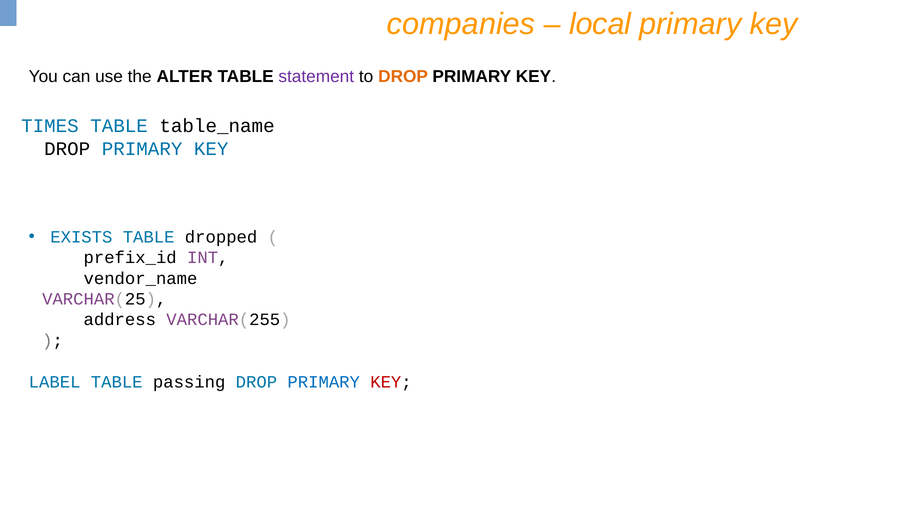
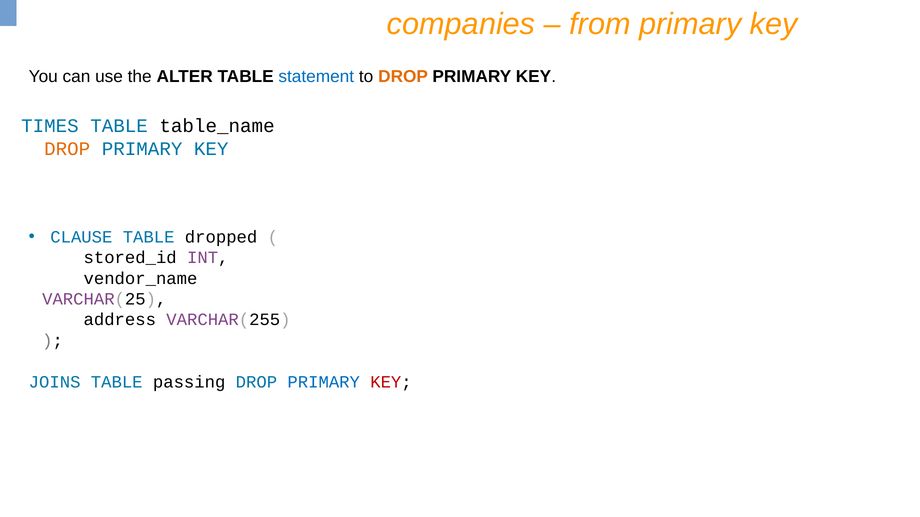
local: local -> from (600, 24)
statement colour: purple -> blue (316, 77)
DROP colour: black -> orange (67, 149)
EXISTS: EXISTS -> CLAUSE (81, 237)
prefix_id: prefix_id -> stored_id (130, 258)
LABEL: LABEL -> JOINS (55, 382)
